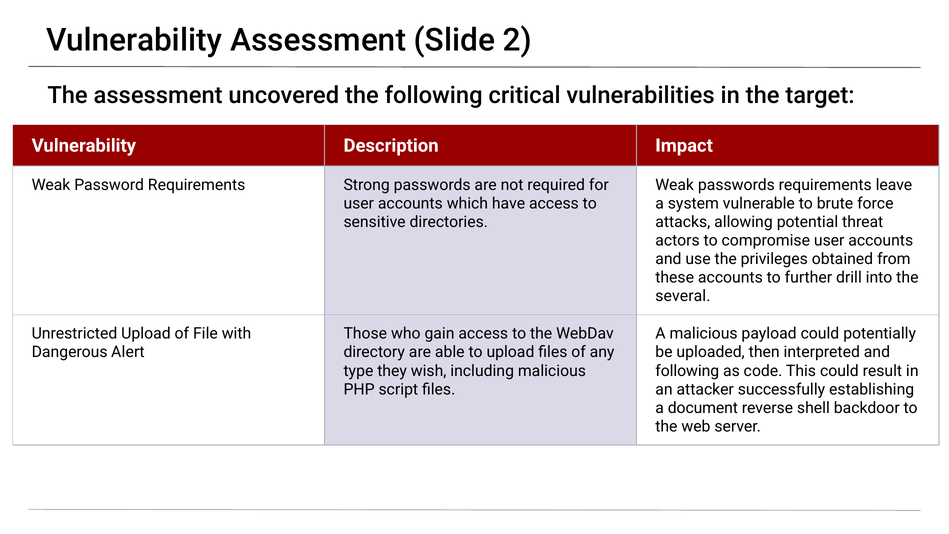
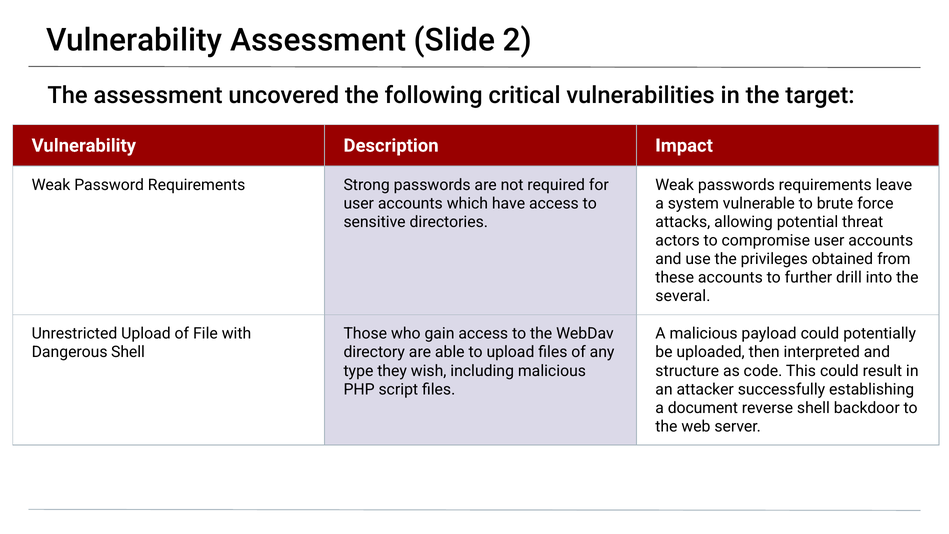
Dangerous Alert: Alert -> Shell (128, 352)
following: following -> structure (687, 371)
